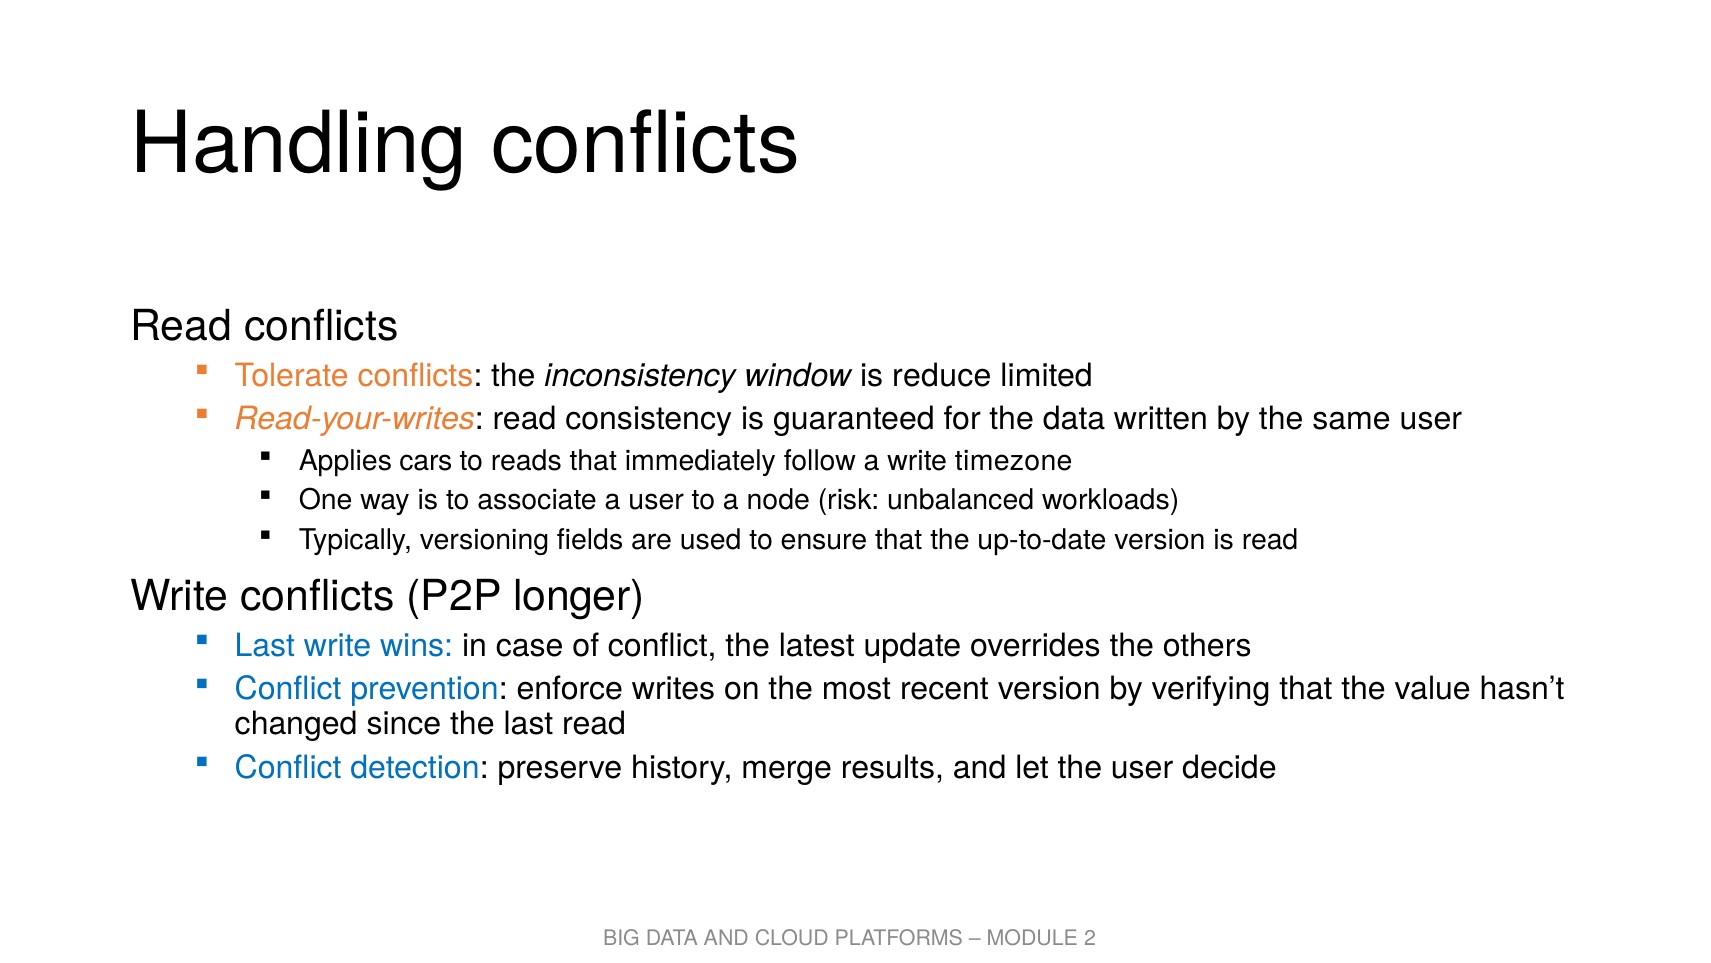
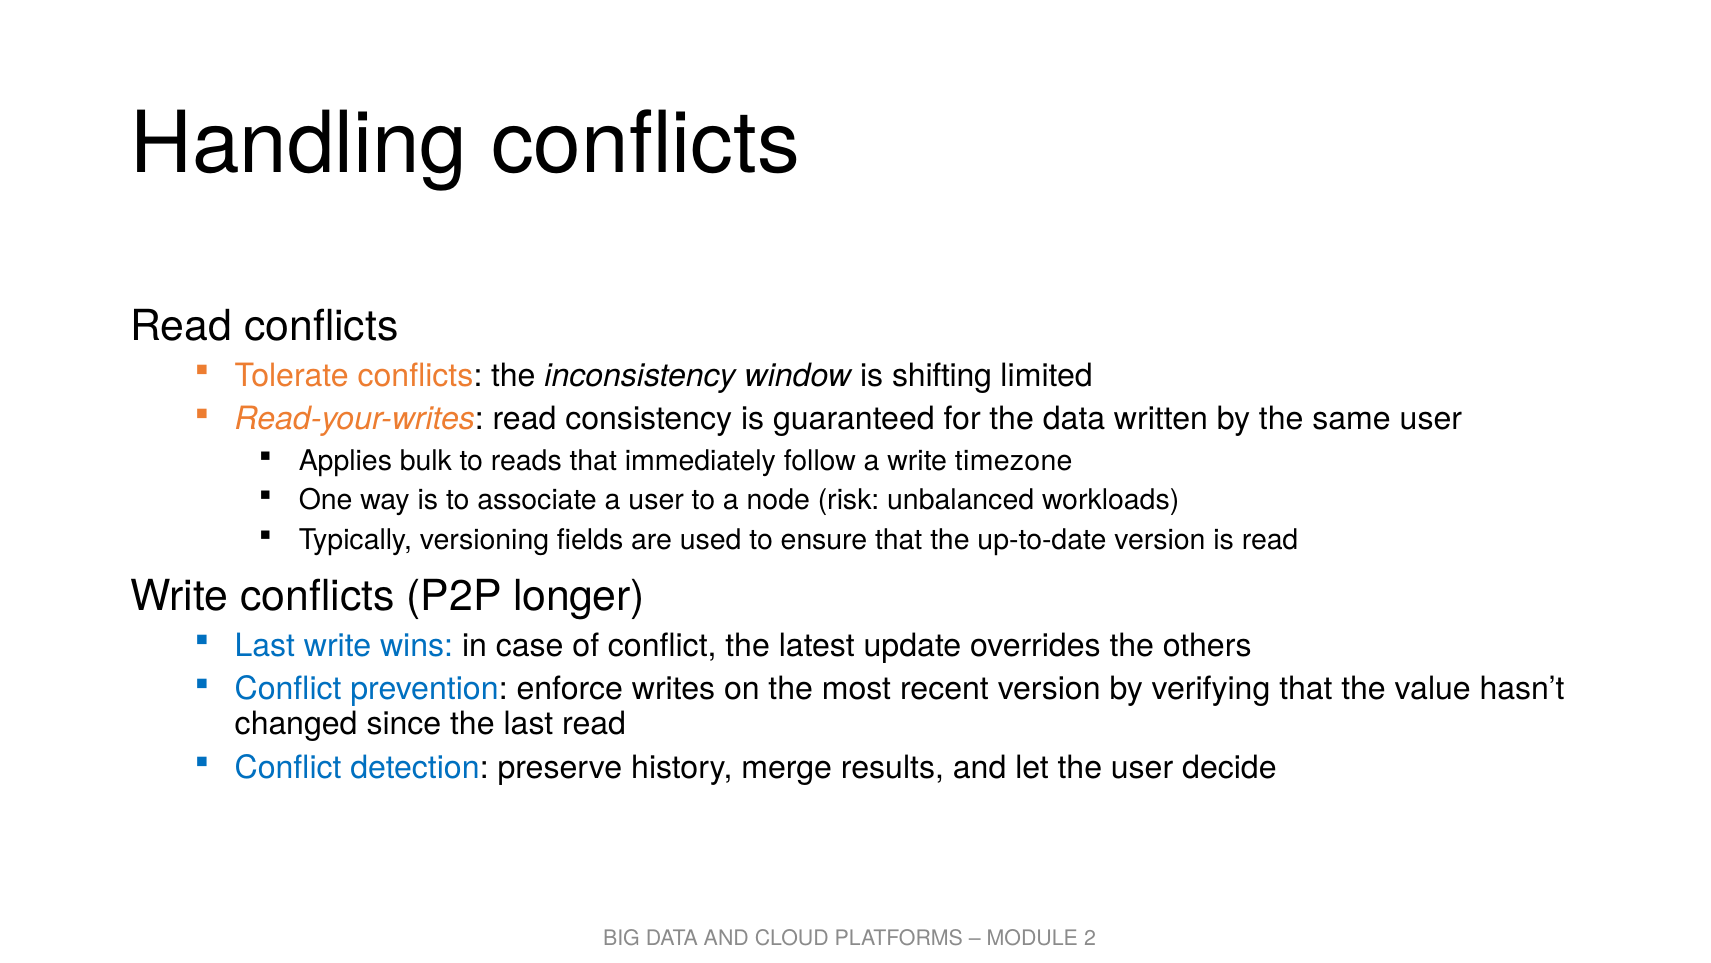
reduce: reduce -> shifting (942, 375)
cars: cars -> bulk (426, 461)
